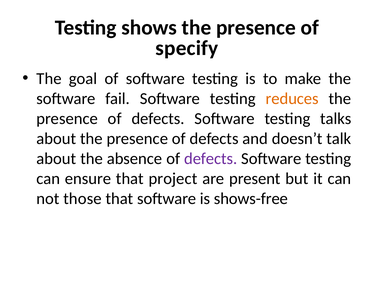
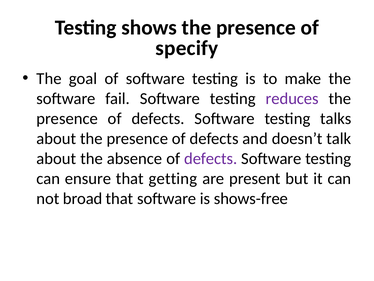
reduces colour: orange -> purple (292, 98)
project: project -> getting (173, 178)
those: those -> broad (83, 198)
